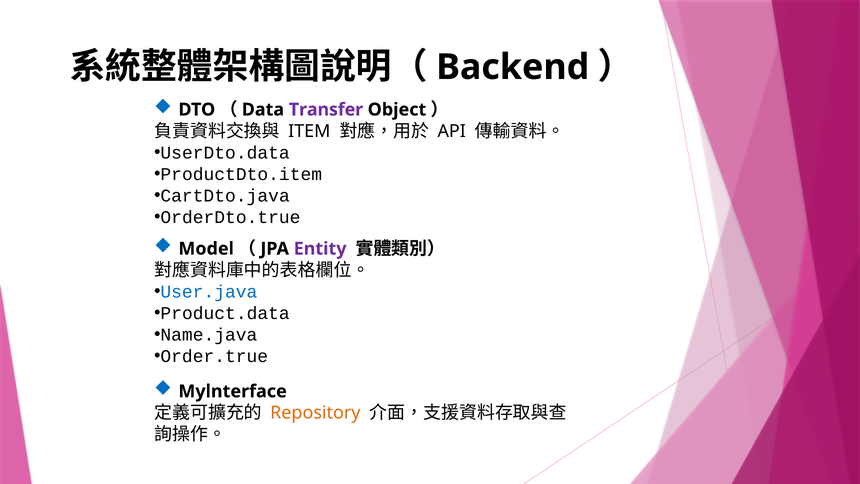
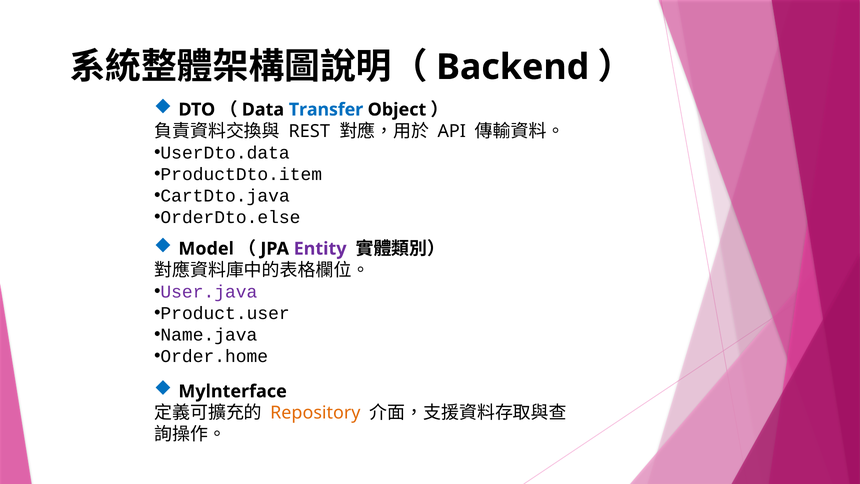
Transfer colour: purple -> blue (326, 110)
ITEM: ITEM -> REST (309, 131)
OrderDto.true: OrderDto.true -> OrderDto.else (230, 217)
User.java colour: blue -> purple (209, 292)
Product.data: Product.data -> Product.user (225, 313)
Order.true: Order.true -> Order.home (214, 356)
